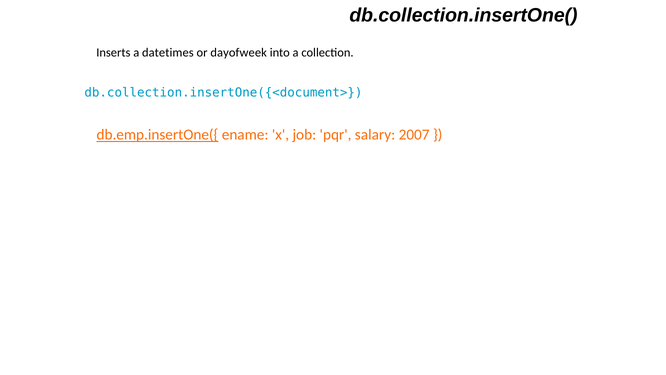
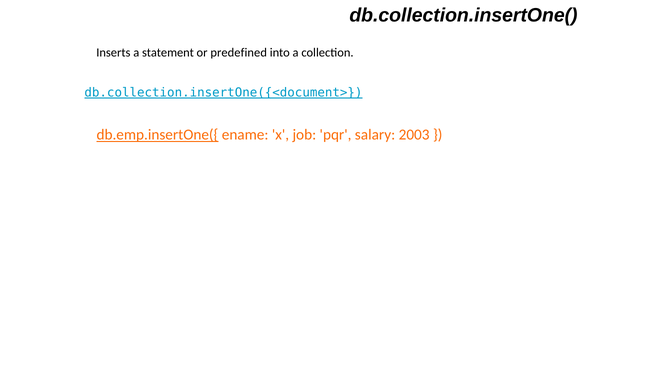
datetimes: datetimes -> statement (168, 52)
dayofweek: dayofweek -> predefined (239, 52)
db.collection.insertOne({<document> underline: none -> present (223, 93)
2007: 2007 -> 2003 (414, 135)
